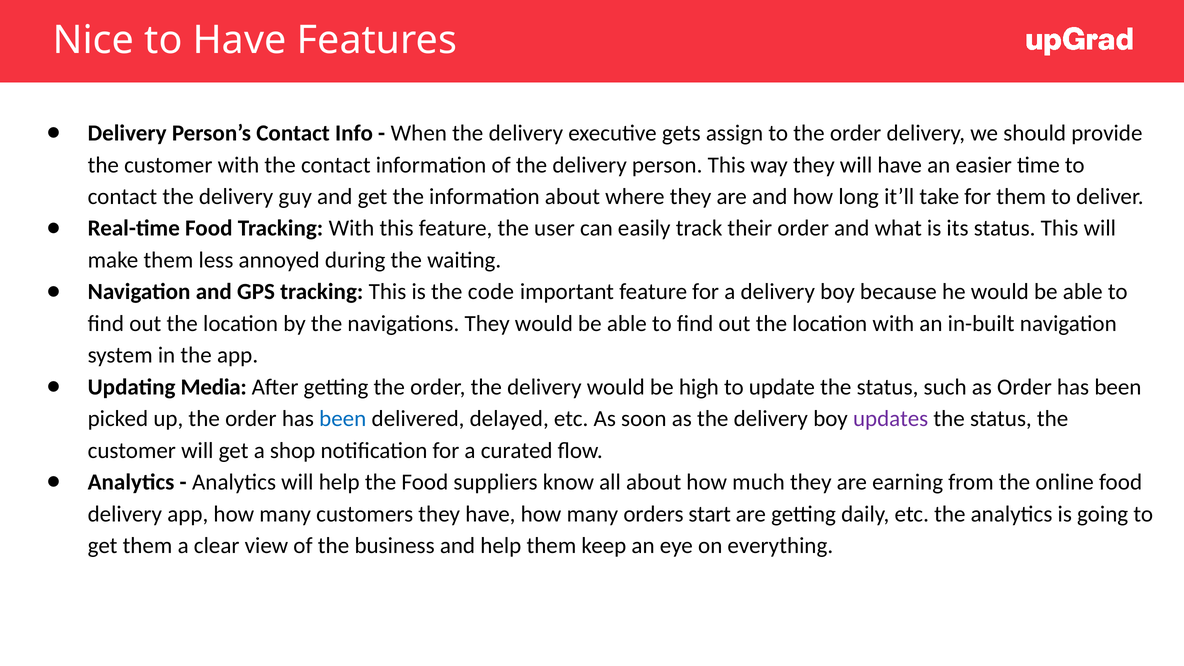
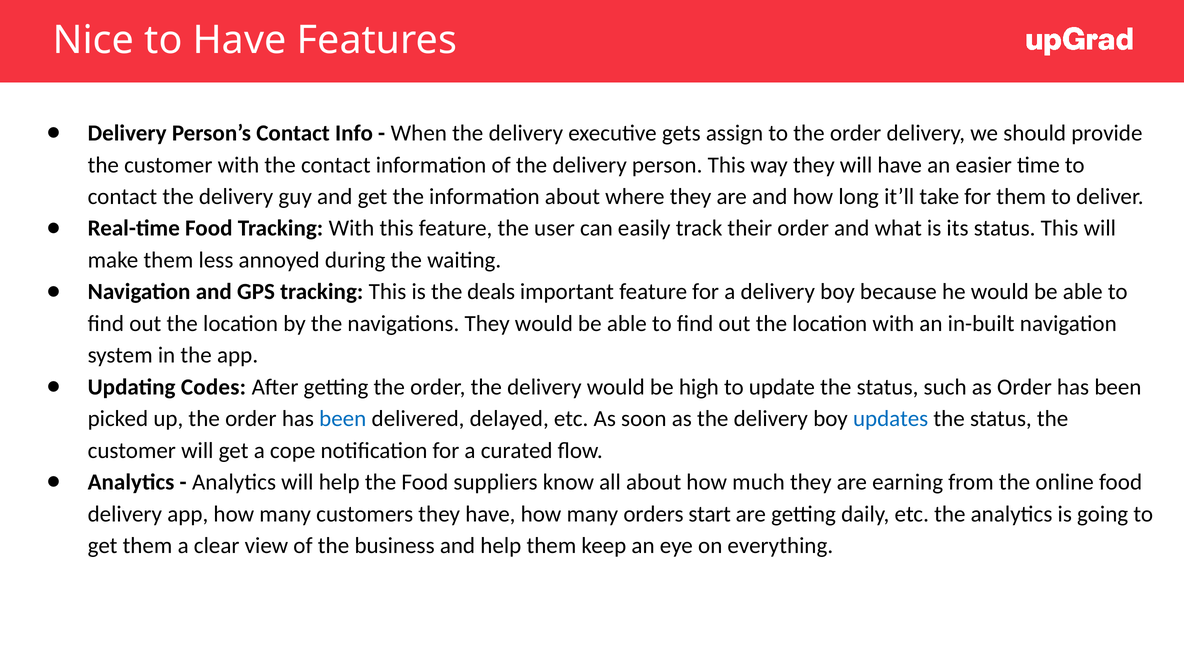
code: code -> deals (491, 292)
Media: Media -> Codes (213, 387)
updates colour: purple -> blue (891, 419)
shop: shop -> cope (293, 451)
